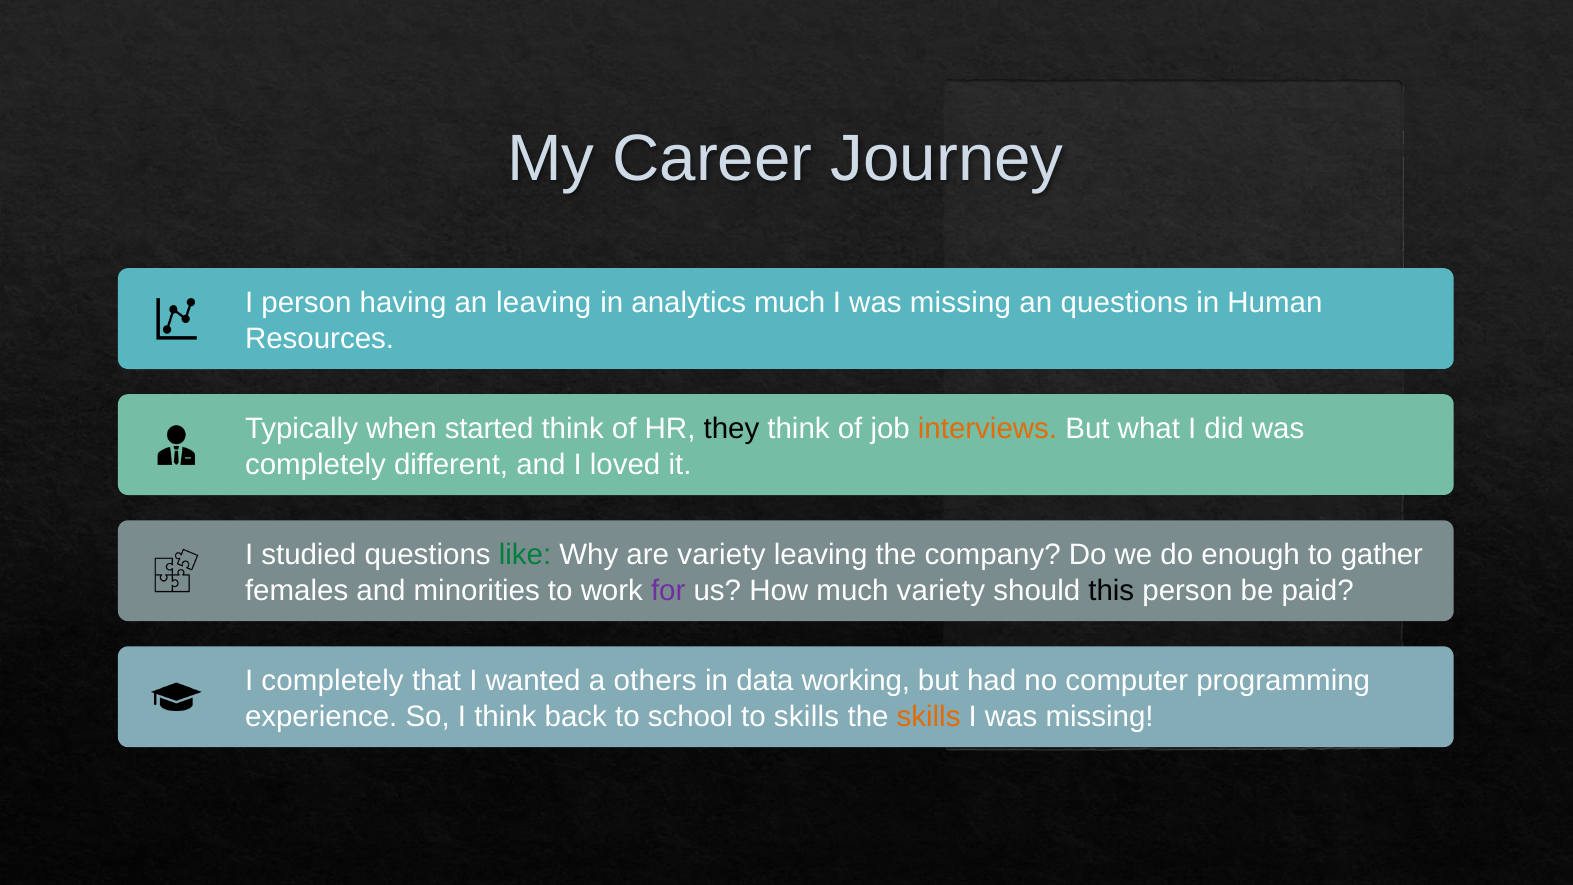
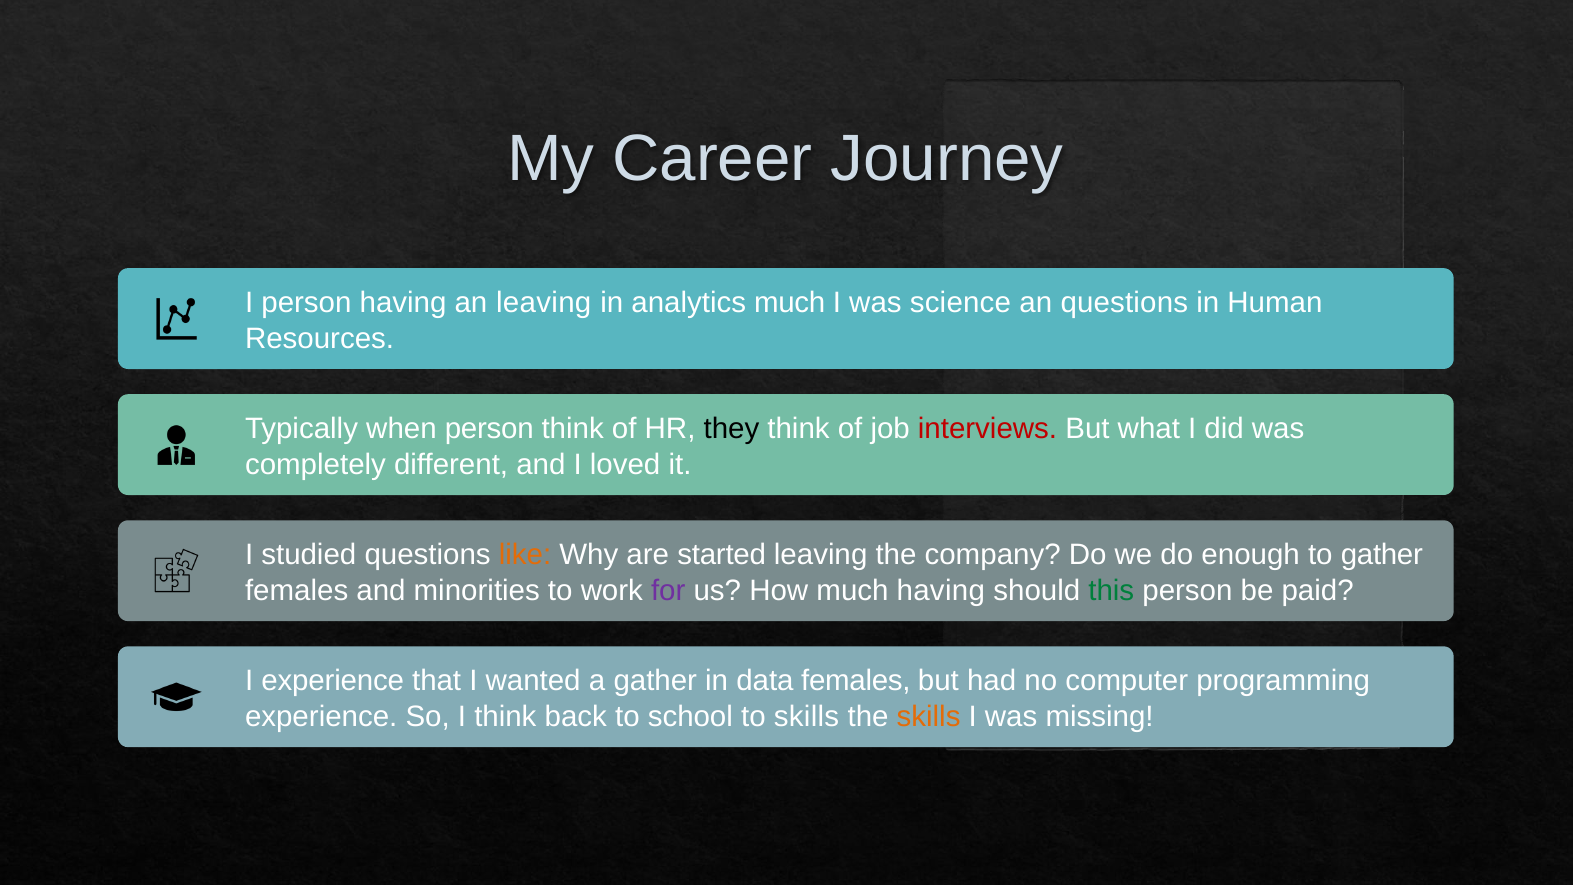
missing: missing -> science (960, 303)
when started: started -> person (489, 429)
interviews colour: orange -> red (988, 429)
like colour: green -> orange (525, 555)
are variety: variety -> started (722, 555)
much variety: variety -> having (941, 590)
this colour: black -> green (1111, 590)
I completely: completely -> experience (333, 681)
a others: others -> gather (655, 681)
data working: working -> females (856, 681)
